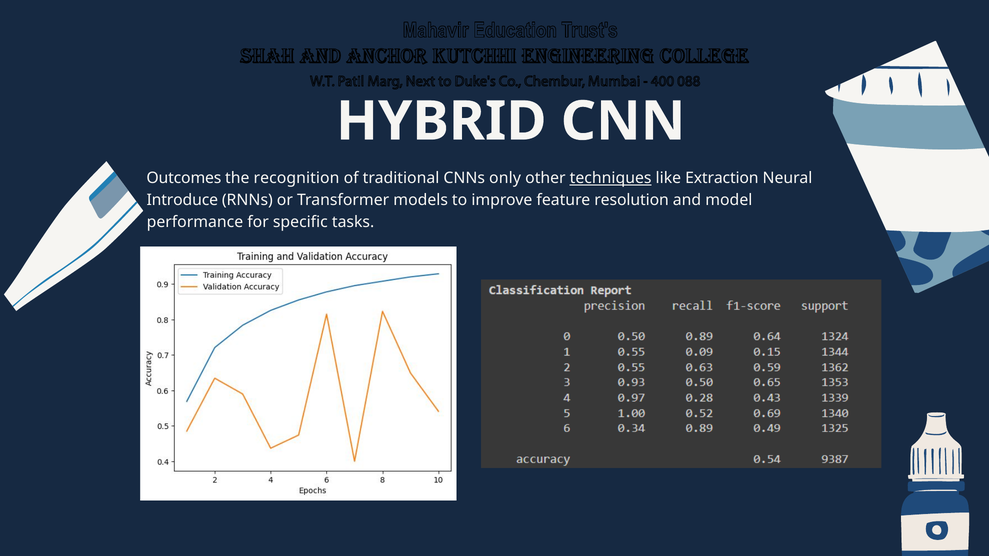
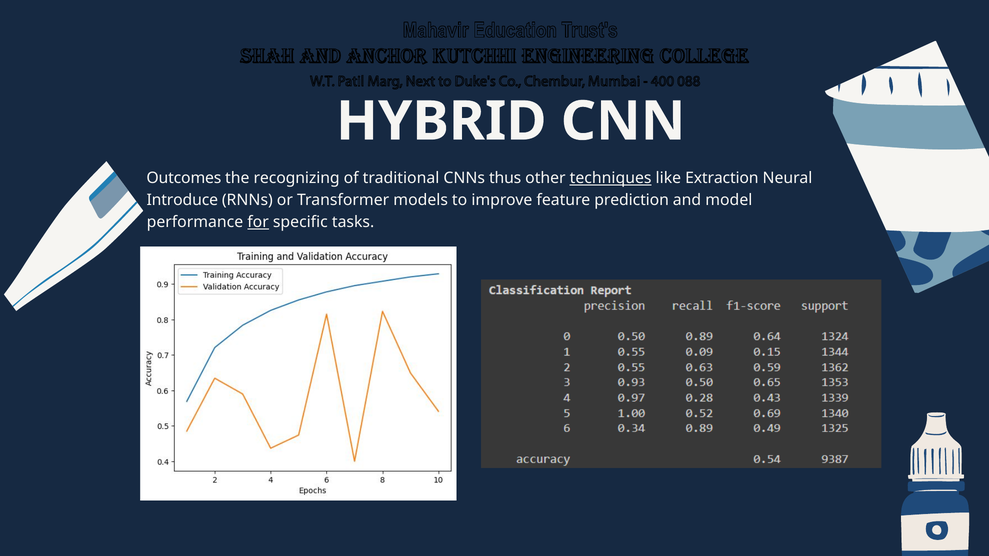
recognition: recognition -> recognizing (297, 178)
only: only -> thus (505, 178)
resolution: resolution -> prediction (632, 200)
for underline: none -> present (258, 222)
